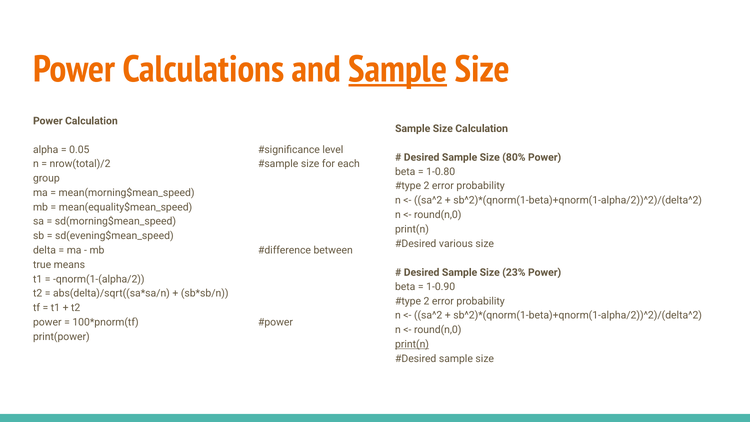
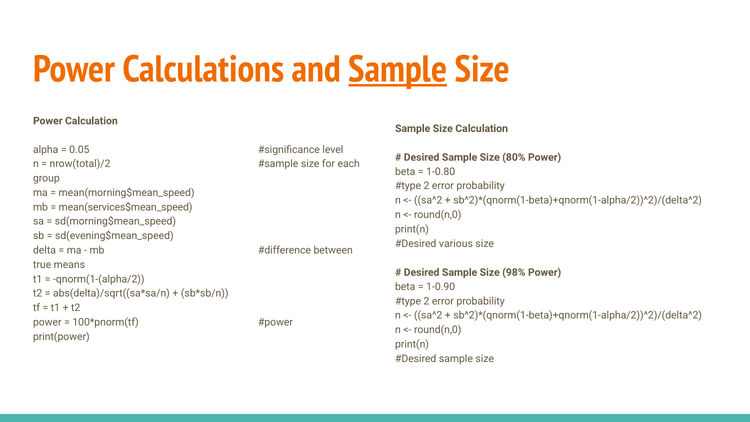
mean(equality$mean_speed: mean(equality$mean_speed -> mean(services$mean_speed (126, 207)
23%: 23% -> 98% (514, 272)
print(n underline: present -> none (412, 344)
